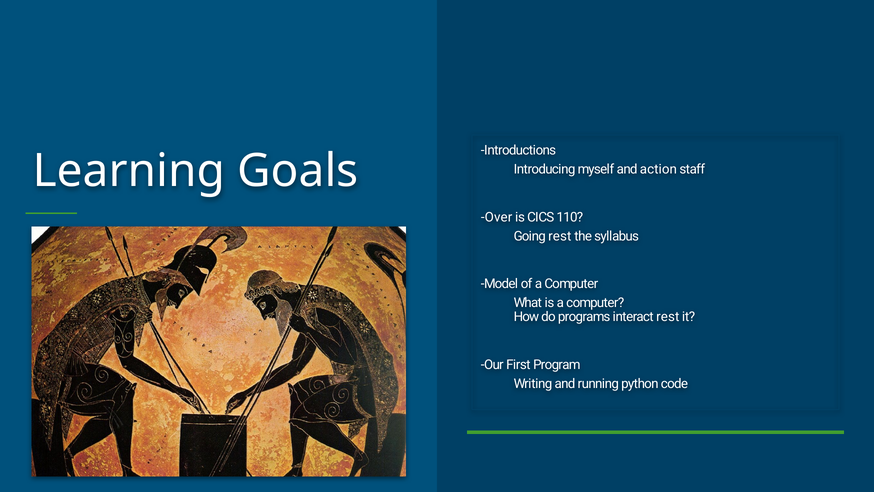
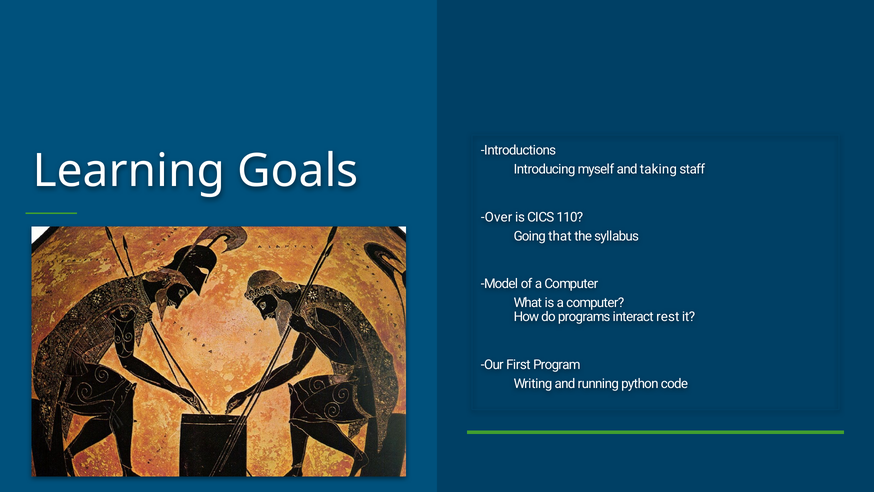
action: action -> taking (658, 169)
Going rest: rest -> that (560, 236)
